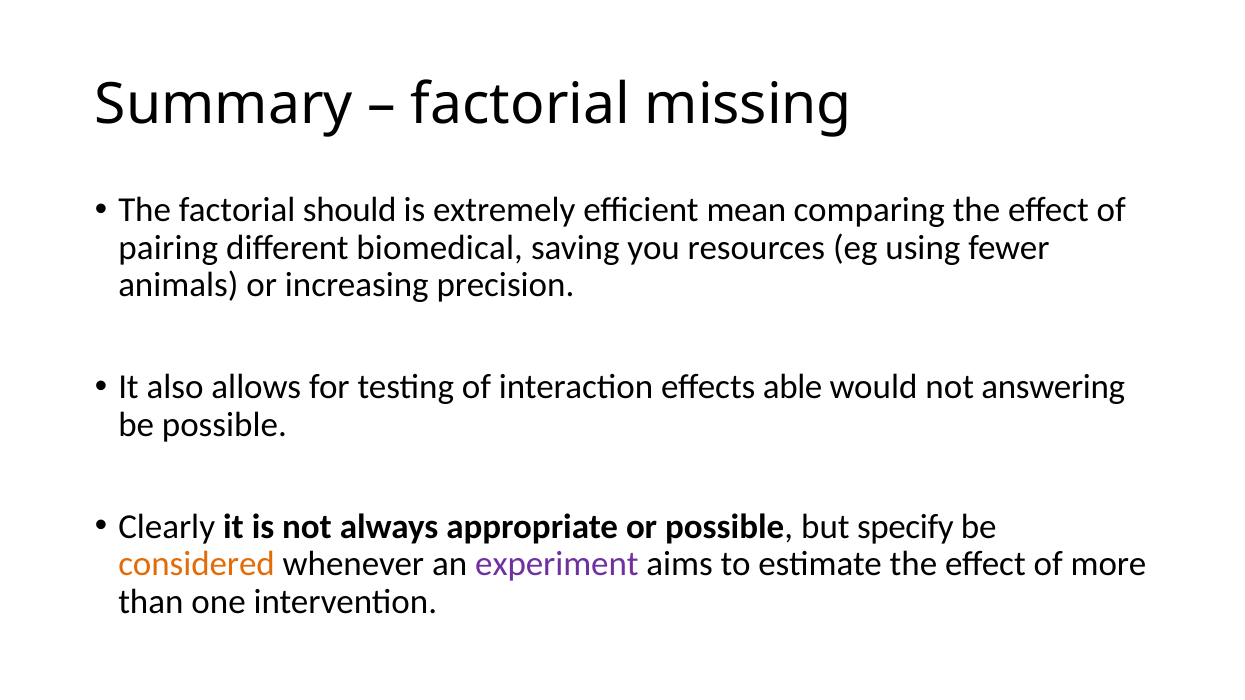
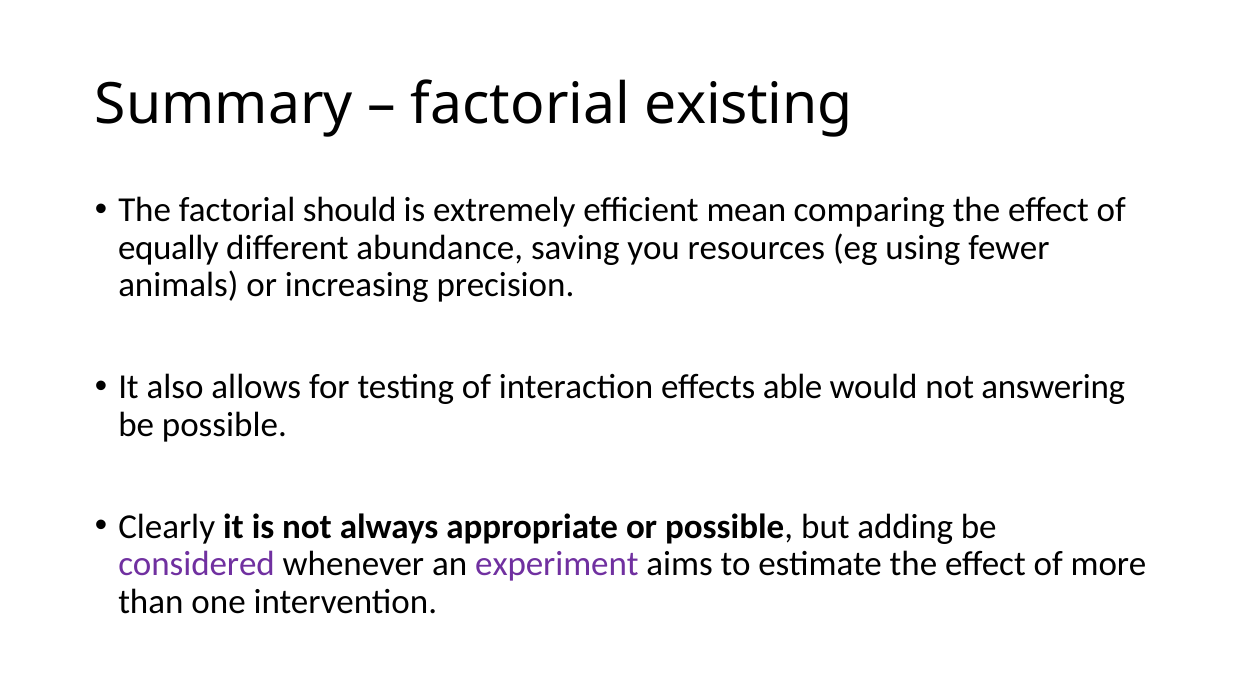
missing: missing -> existing (749, 105)
pairing: pairing -> equally (168, 248)
biomedical: biomedical -> abundance (440, 248)
specify: specify -> adding (905, 527)
considered colour: orange -> purple (197, 565)
